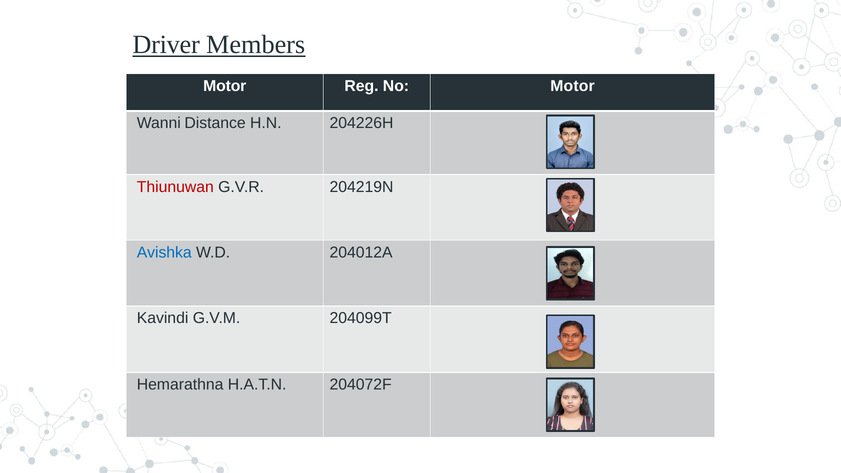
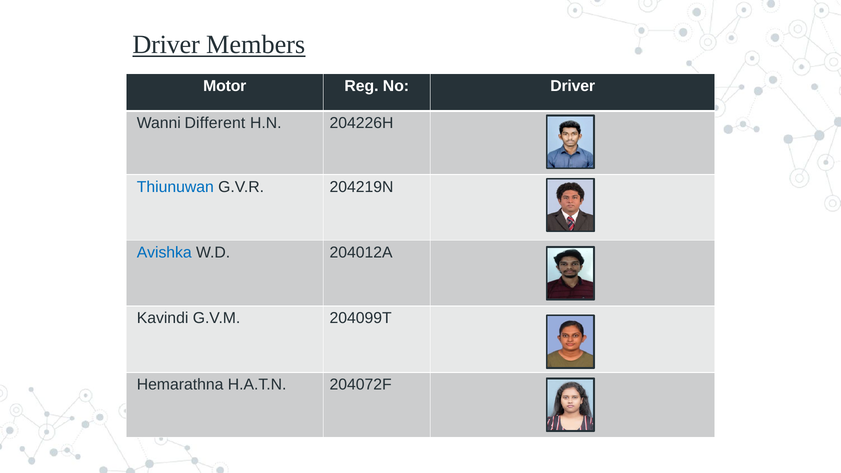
No Motor: Motor -> Driver (573, 86)
Distance: Distance -> Different (215, 123)
Thiunuwan colour: red -> blue (175, 187)
